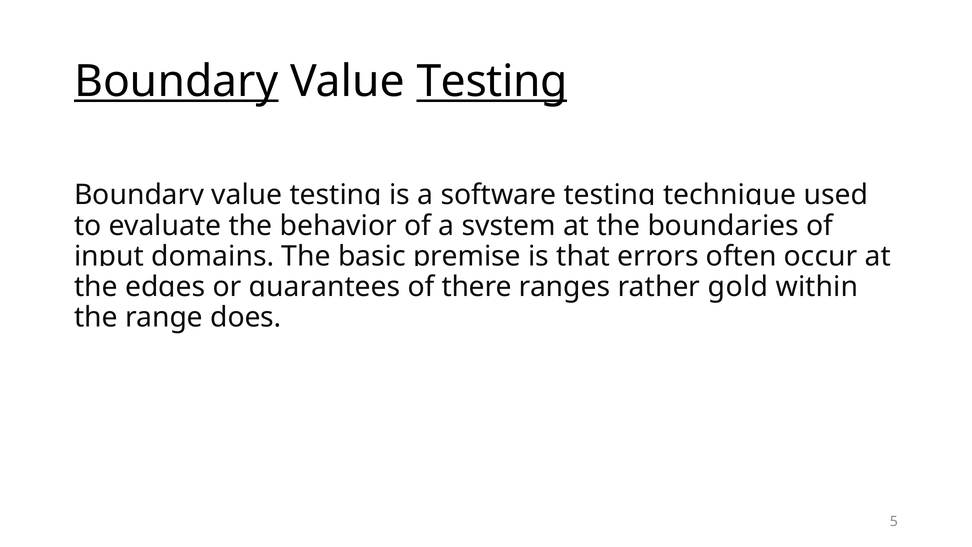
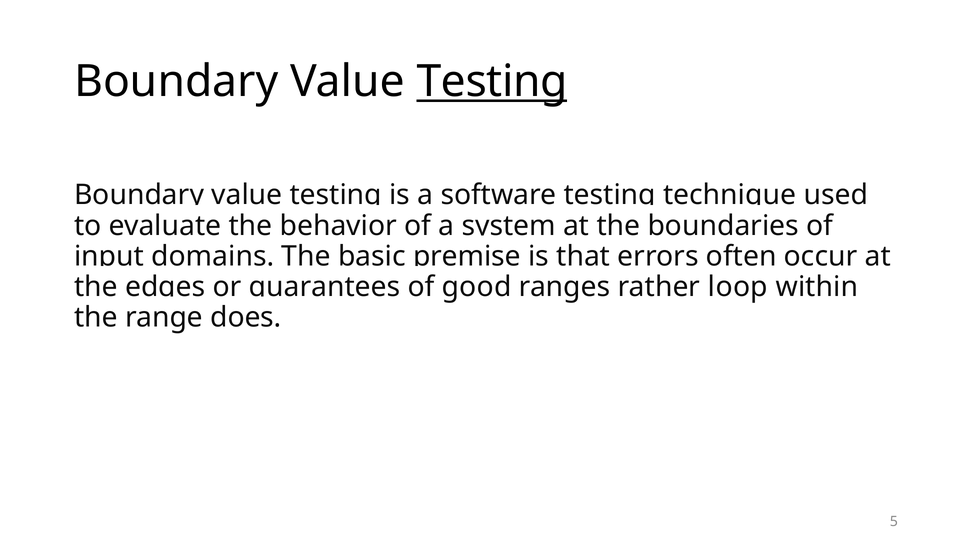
Boundary underline: present -> none (176, 82)
there: there -> good (477, 287)
gold: gold -> loop (738, 287)
